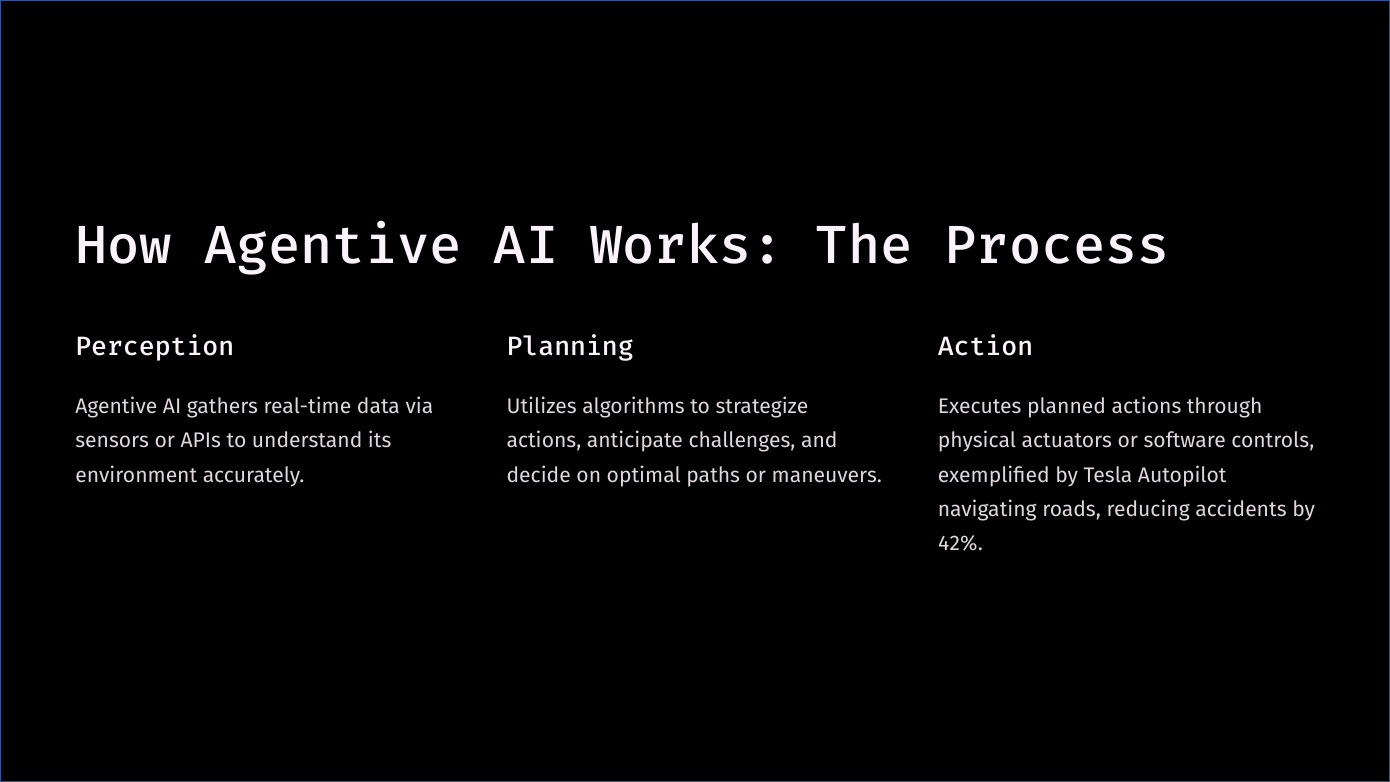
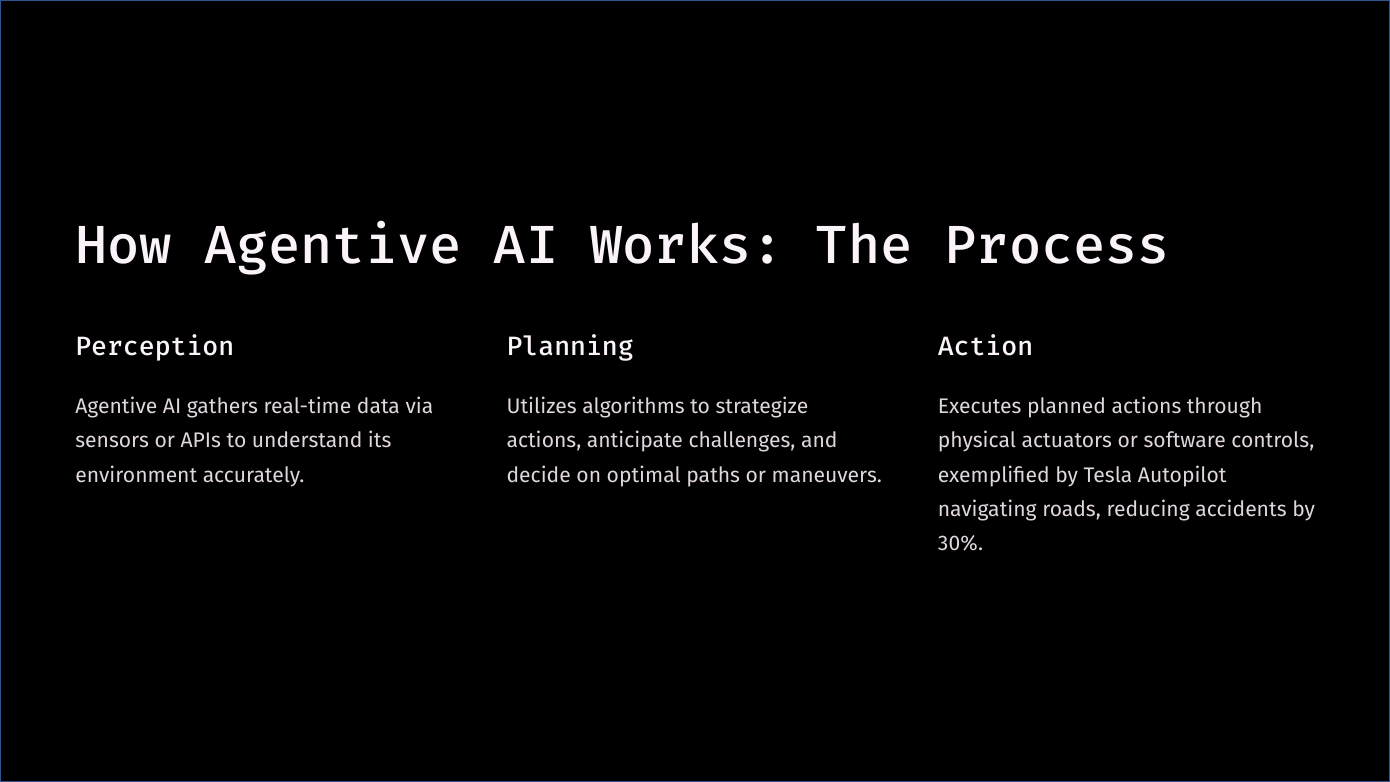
42%: 42% -> 30% (961, 544)
